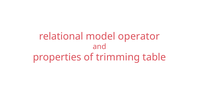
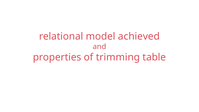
operator: operator -> achieved (139, 36)
